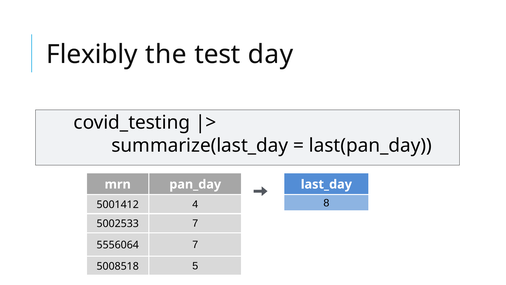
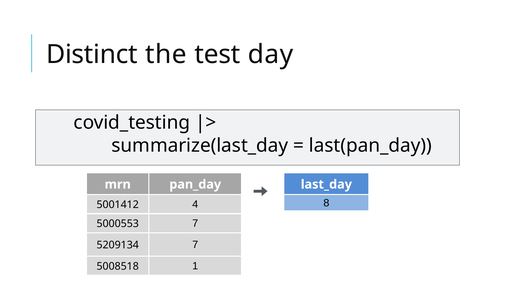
Flexibly: Flexibly -> Distinct (92, 54)
5002533: 5002533 -> 5000553 (118, 224)
5556064: 5556064 -> 5209134 (118, 245)
5: 5 -> 1 (195, 265)
